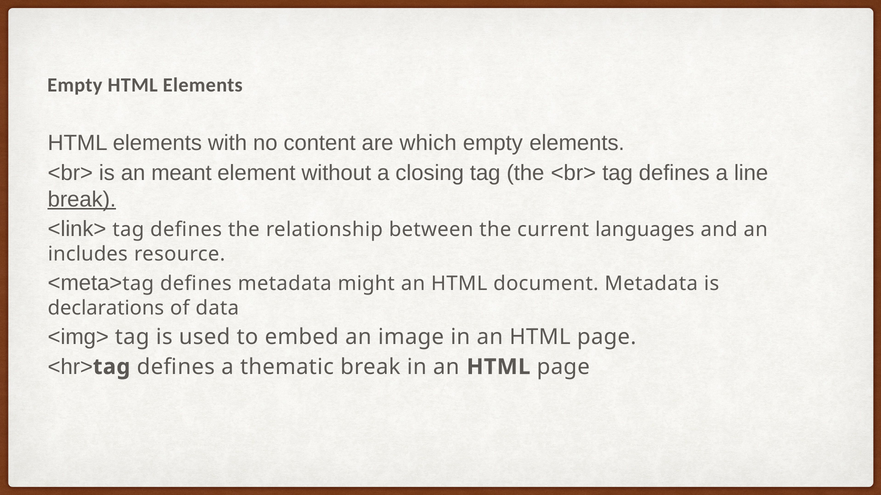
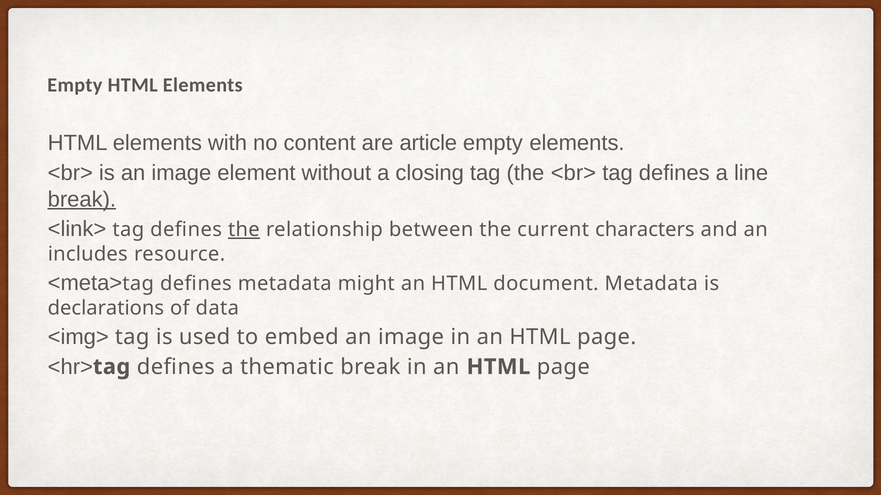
which: which -> article (428, 143)
is an meant: meant -> image (181, 173)
the underline: none -> present (244, 230)
languages: languages -> characters (645, 230)
